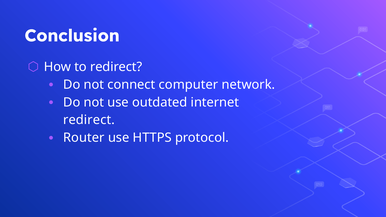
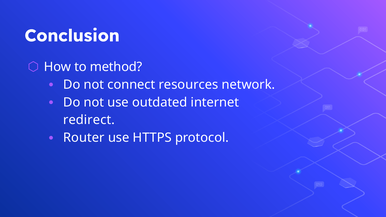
to redirect: redirect -> method (116, 67)
computer: computer -> resources (188, 85)
